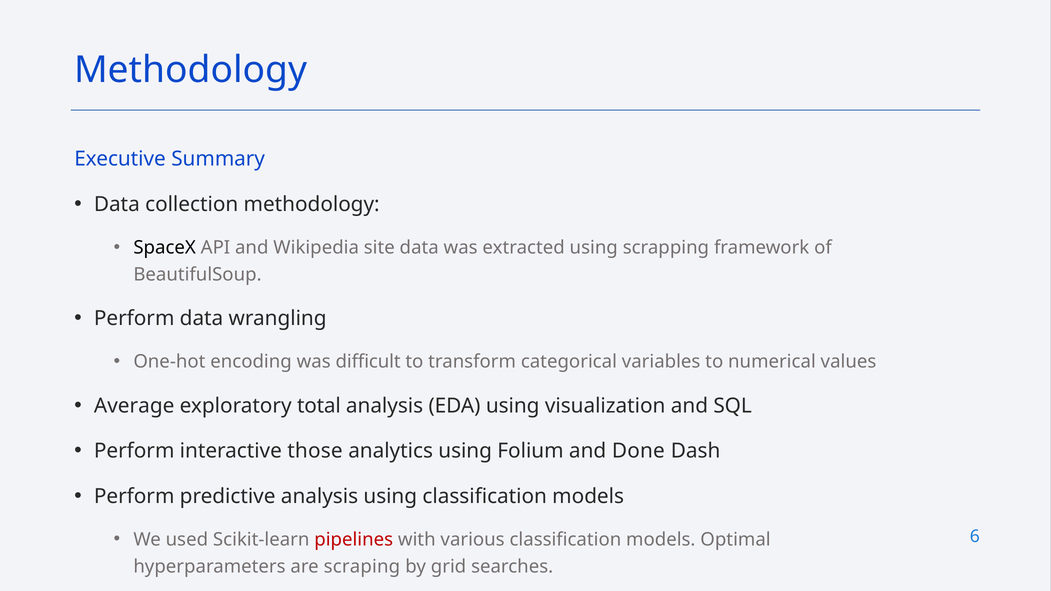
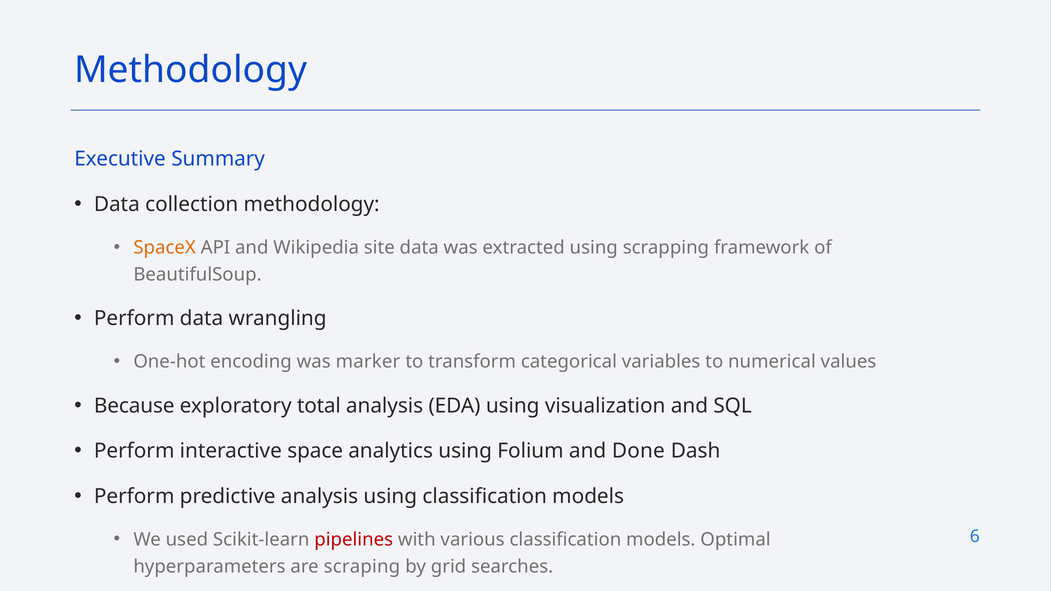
SpaceX colour: black -> orange (165, 248)
difficult: difficult -> marker (368, 362)
Average: Average -> Because (134, 406)
those: those -> space (315, 451)
